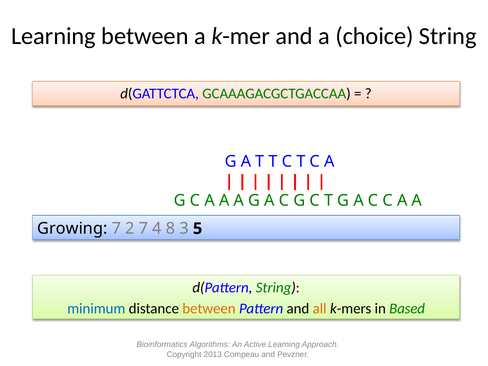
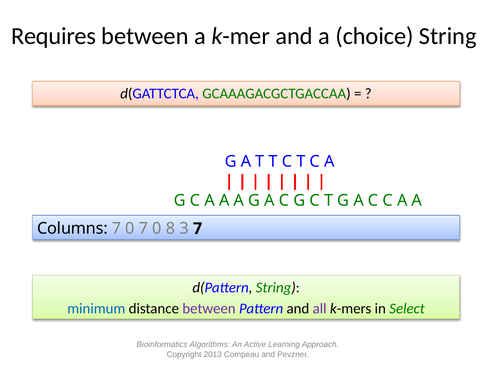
Learning: Learning -> Requires (54, 36)
Growing: Growing -> Columns (73, 229)
2: 2 -> 0 (130, 229)
4: 4 -> 0 (157, 229)
3 5: 5 -> 7 (198, 229)
between colour: orange -> purple (209, 308)
all colour: orange -> purple (320, 308)
Based: Based -> Select (407, 308)
